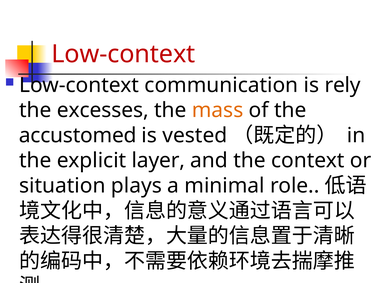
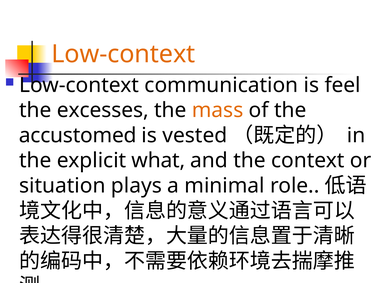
Low-context colour: red -> orange (123, 54)
rely: rely -> feel (343, 85)
layer: layer -> what (158, 161)
